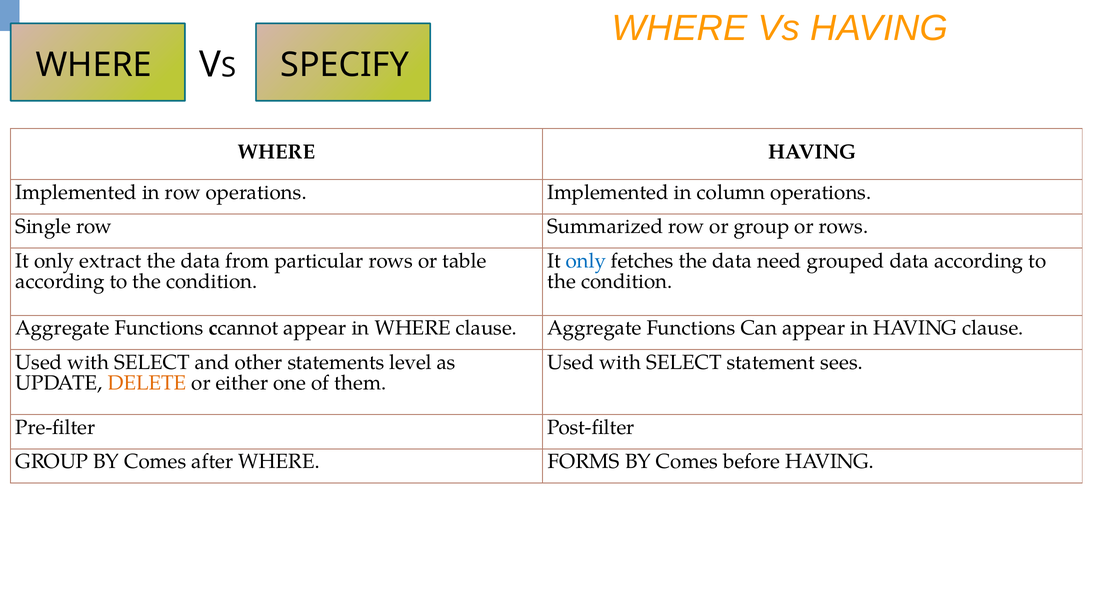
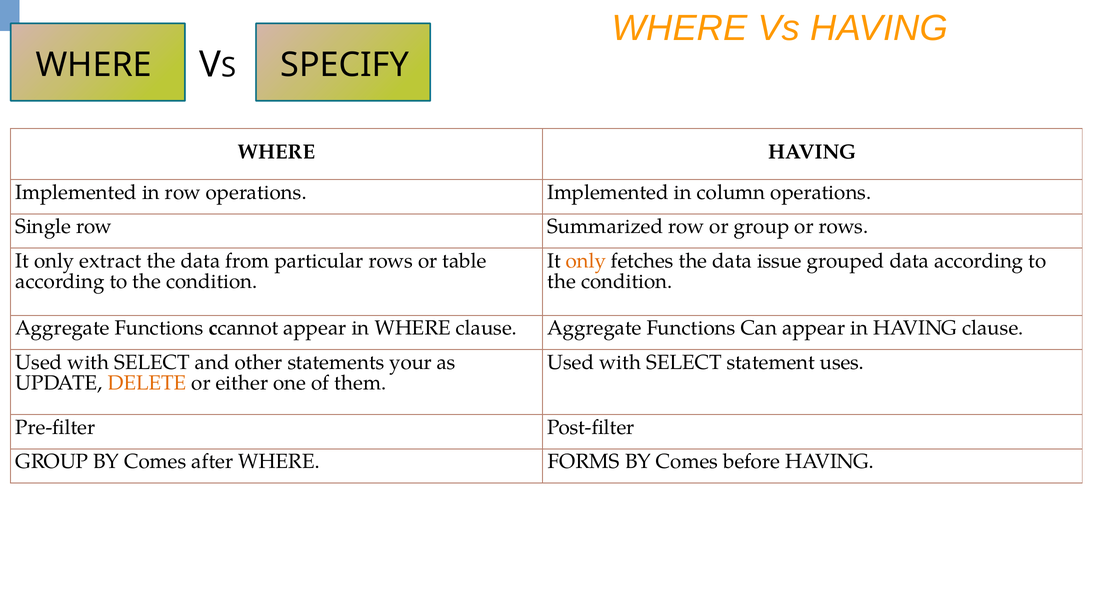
only colour: blue -> orange (586, 261)
need: need -> issue (779, 261)
level: level -> your (411, 362)
sees: sees -> uses (842, 362)
